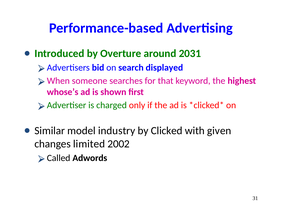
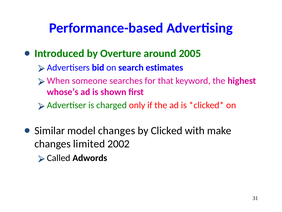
2031: 2031 -> 2005 (190, 53)
displayed: displayed -> estimates (164, 67)
model industry: industry -> changes (117, 130)
given: given -> make (219, 130)
